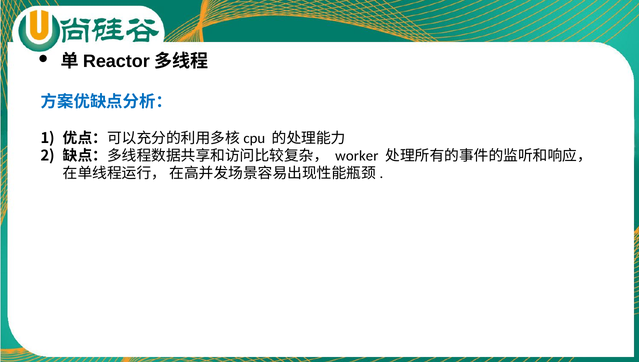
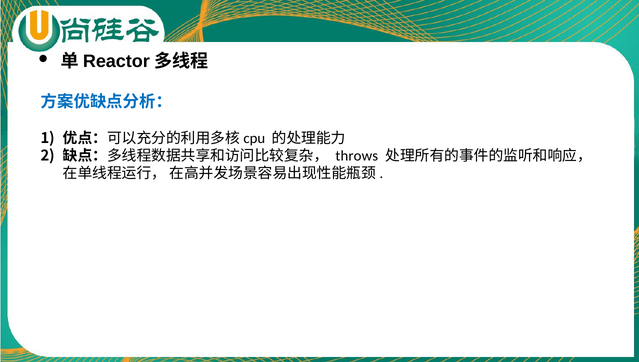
worker: worker -> throws (357, 156)
